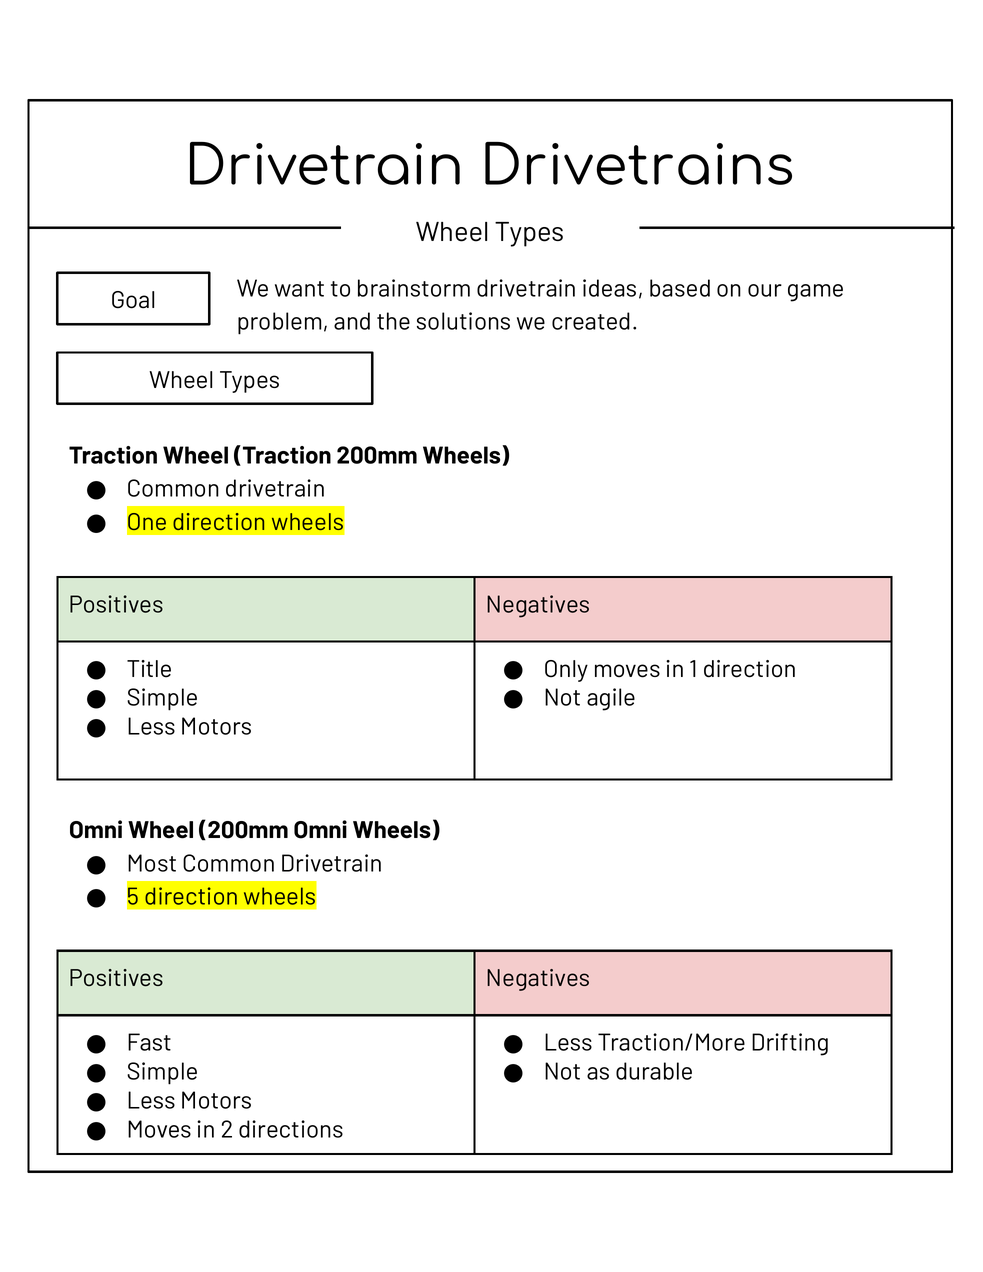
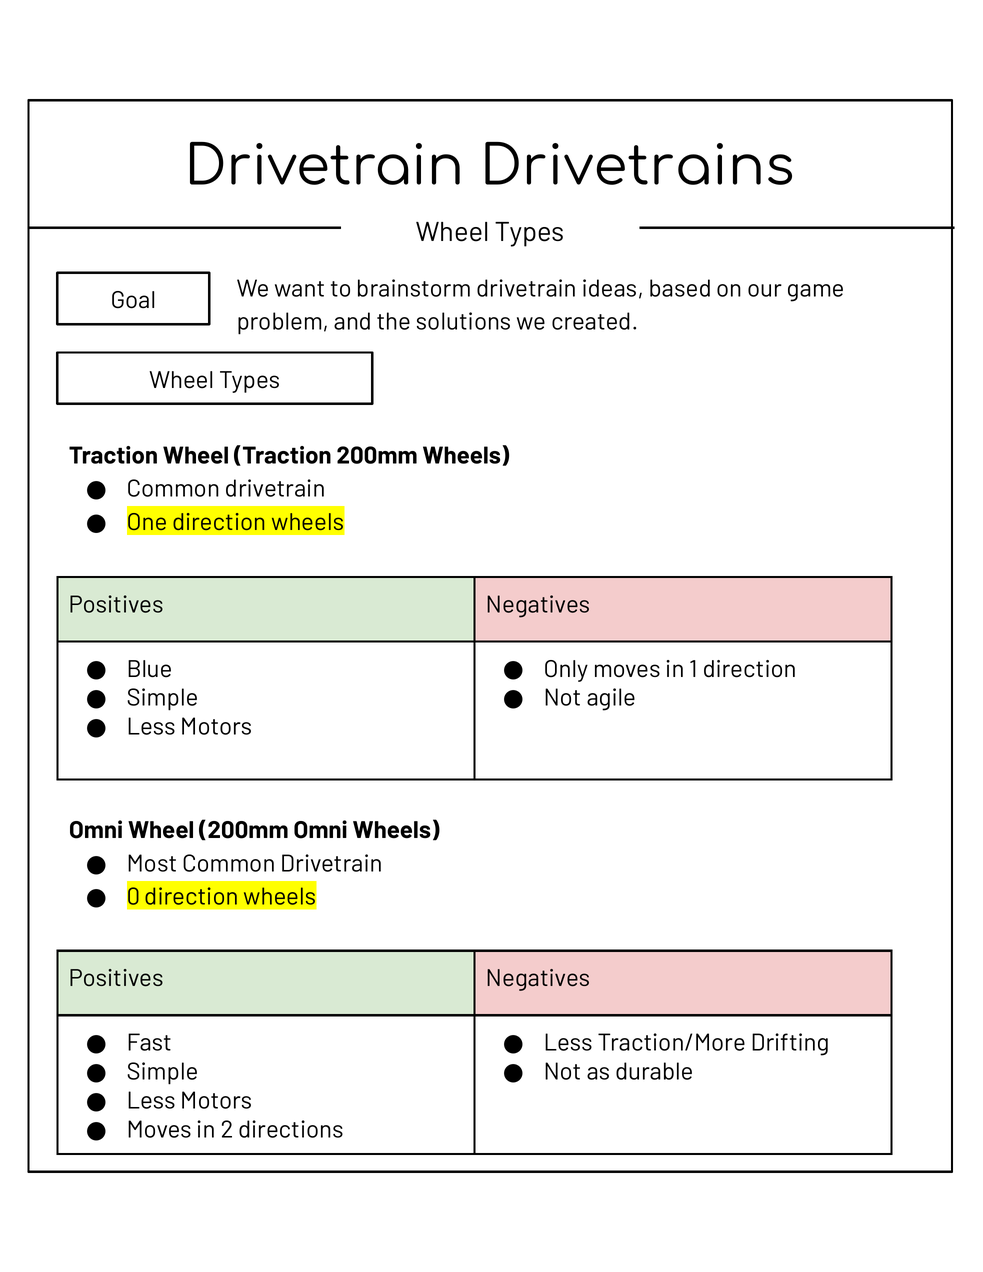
Title: Title -> Blue (150, 669)
5: 5 -> 0 (133, 897)
